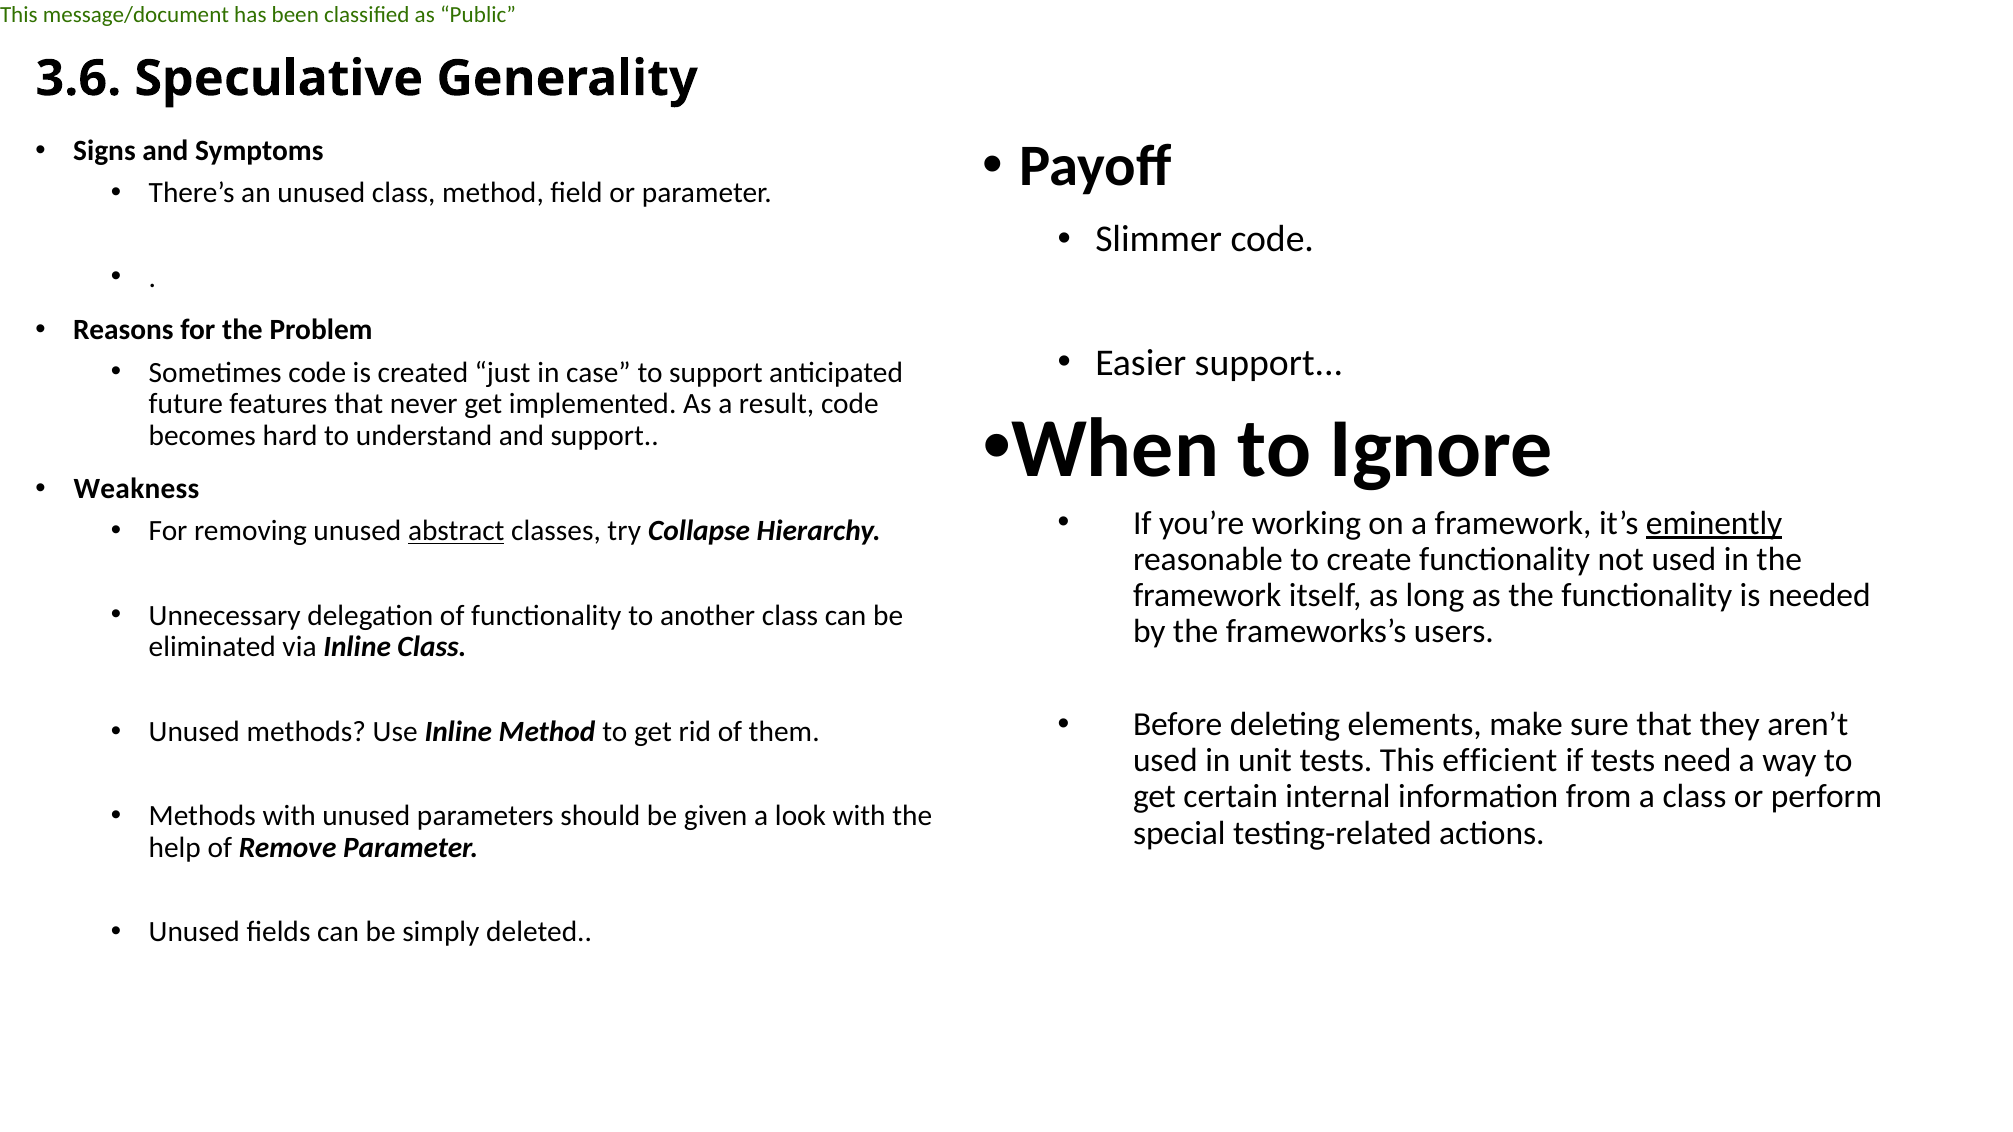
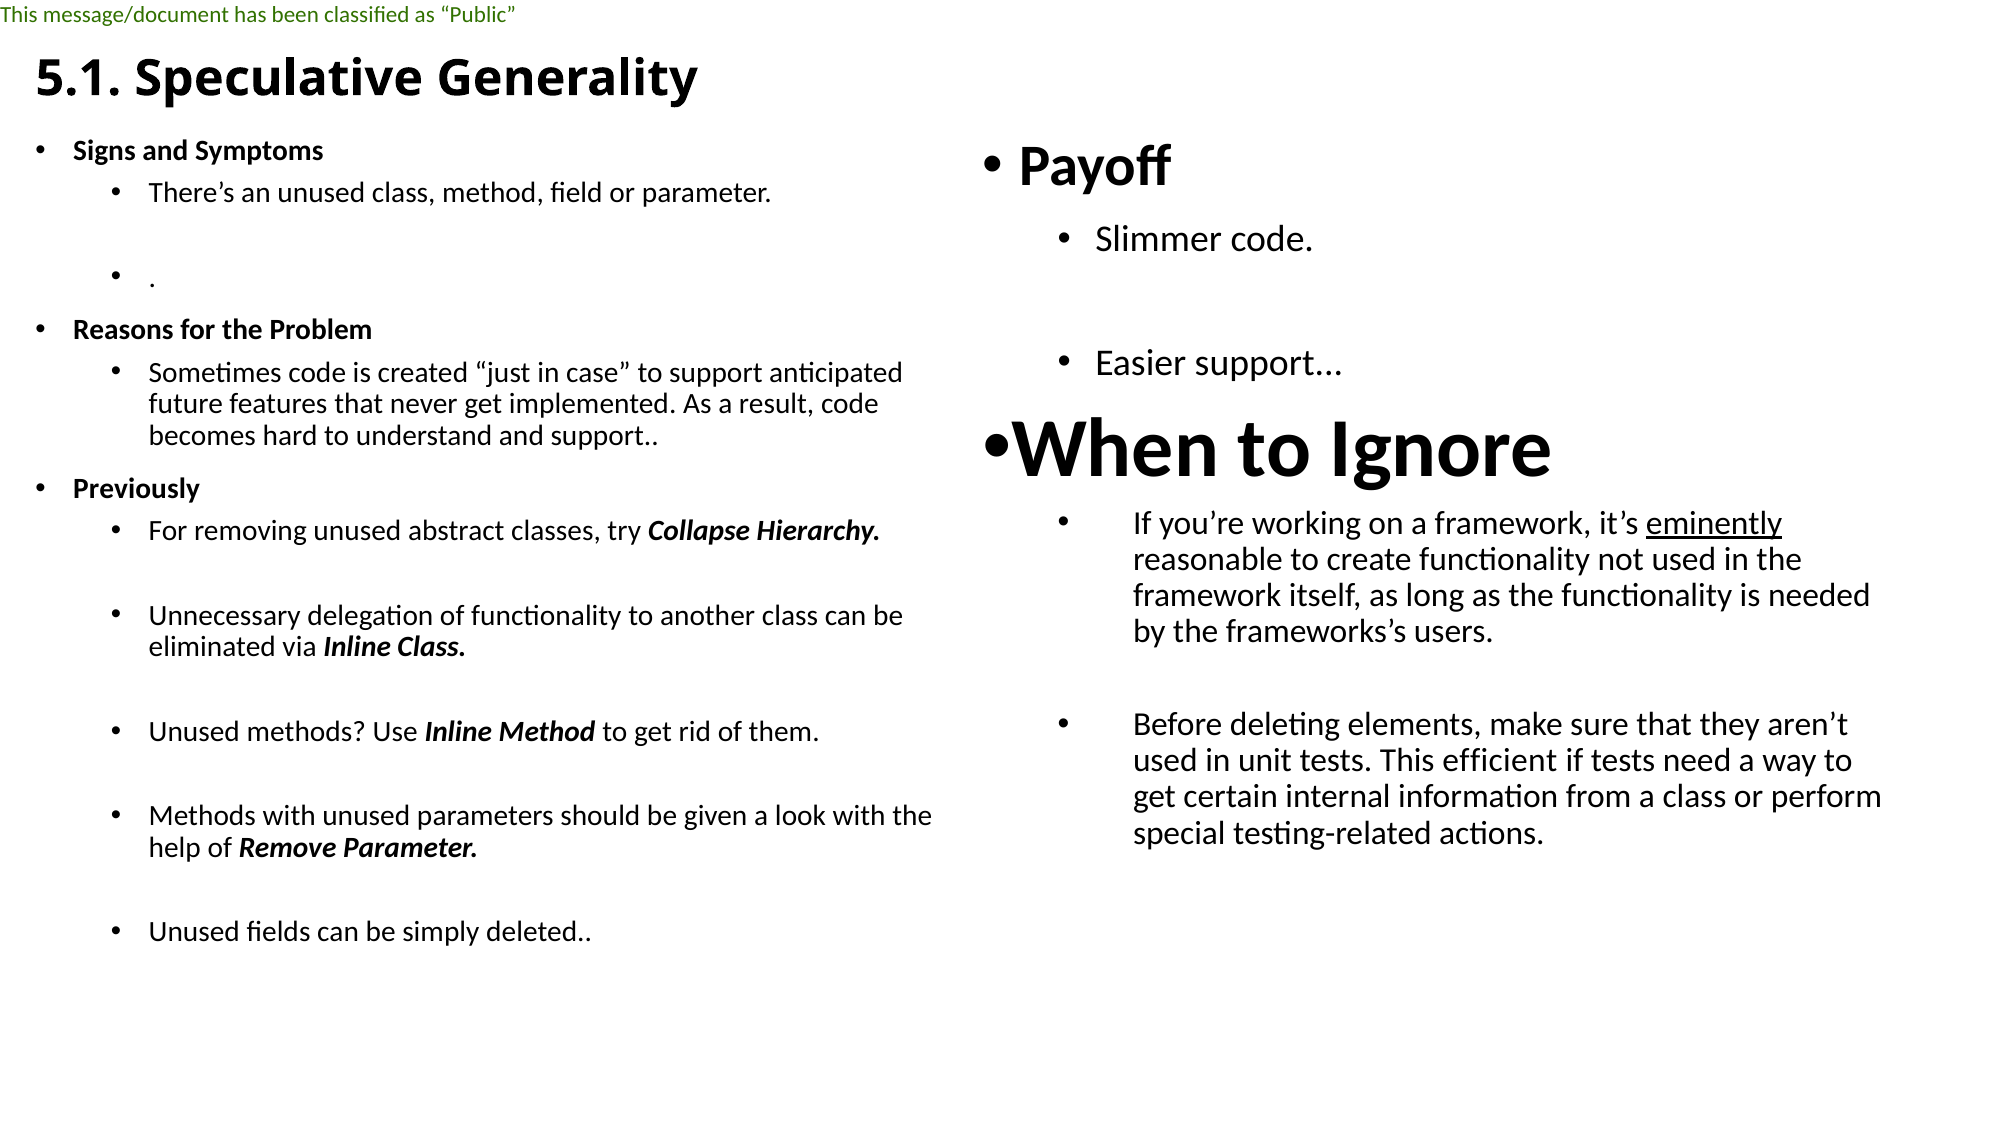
3.6: 3.6 -> 5.1 (78, 79)
Weakness: Weakness -> Previously (137, 489)
abstract underline: present -> none (456, 531)
